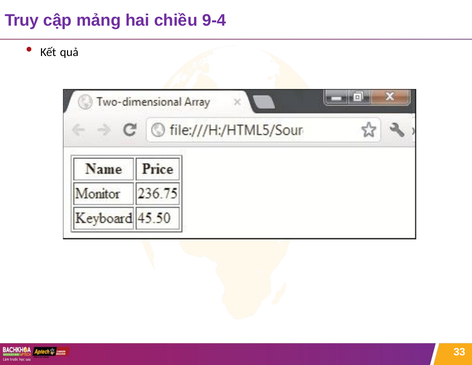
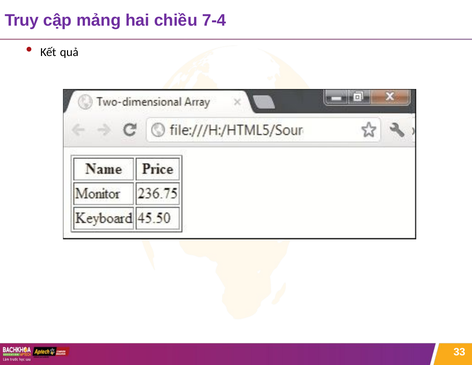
9-4: 9-4 -> 7-4 (214, 20)
